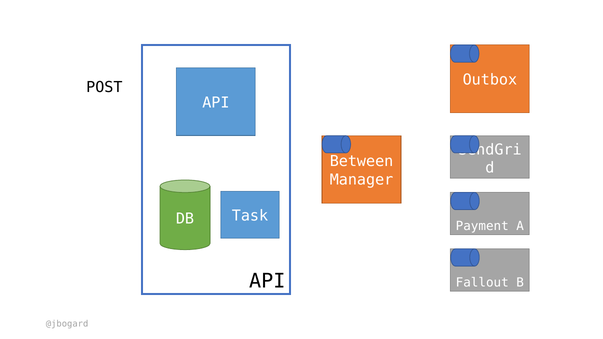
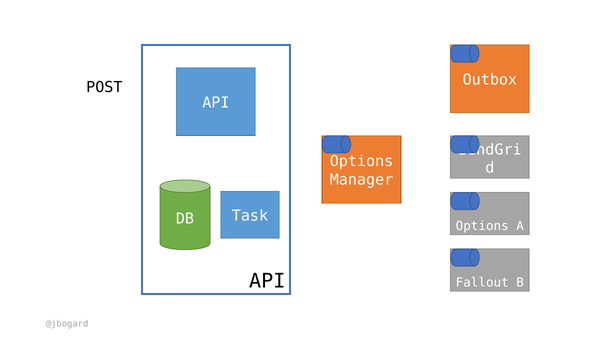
Between: Between -> Options (362, 162)
Payment: Payment -> Options (482, 226)
